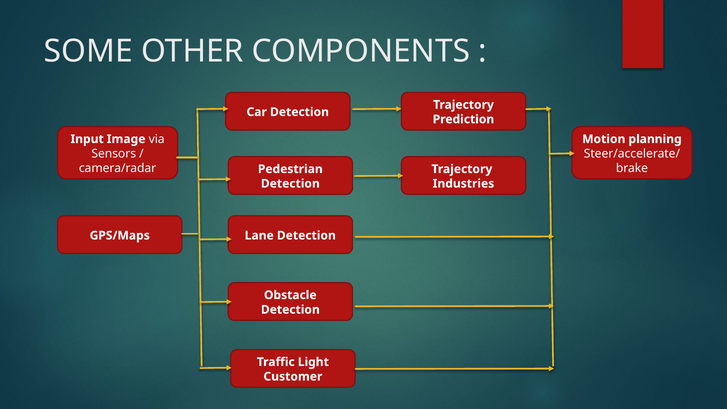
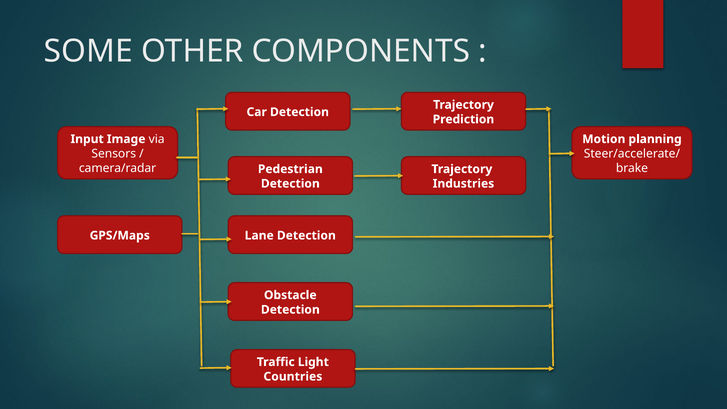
Customer: Customer -> Countries (293, 376)
